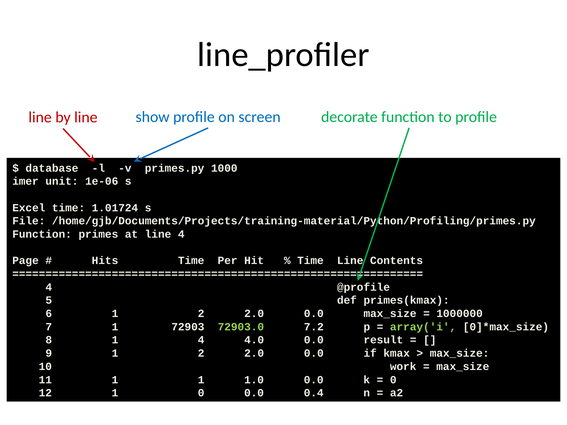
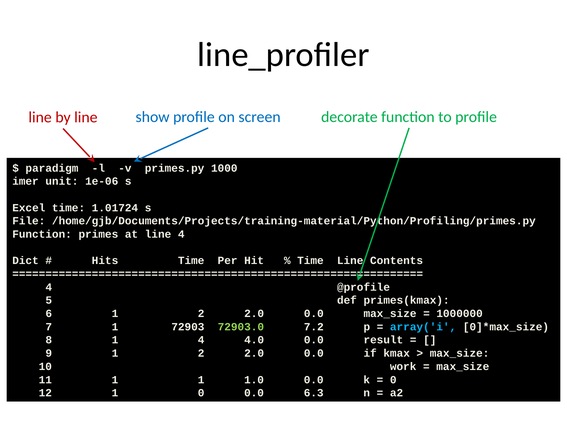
database: database -> paradigm (52, 168)
Page: Page -> Dict (25, 261)
array('i colour: light green -> light blue (423, 327)
0.4: 0.4 -> 6.3 (314, 393)
